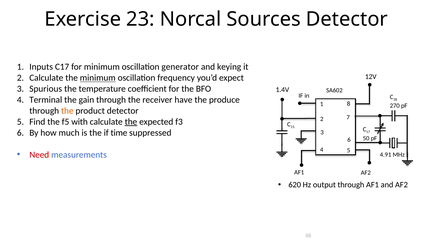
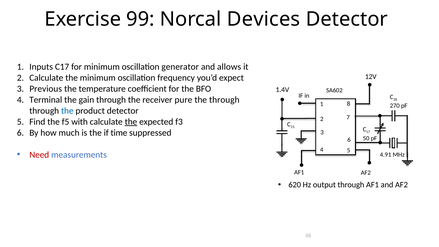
23: 23 -> 99 (141, 19)
Sources: Sources -> Devices (264, 19)
keying: keying -> allows (229, 67)
minimum underline: present -> none (98, 78)
Spurious: Spurious -> Previous (46, 89)
have: have -> pure (183, 100)
the produce: produce -> through (224, 100)
the colour: orange -> blue (67, 111)
